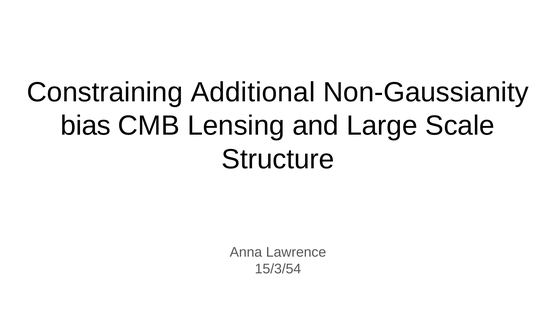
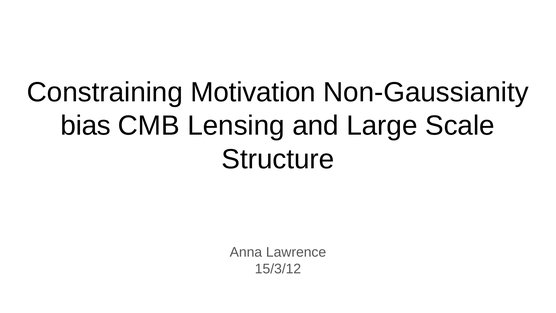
Additional: Additional -> Motivation (253, 92)
15/3/54: 15/3/54 -> 15/3/12 (278, 269)
